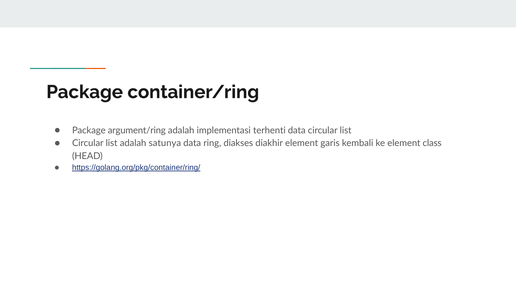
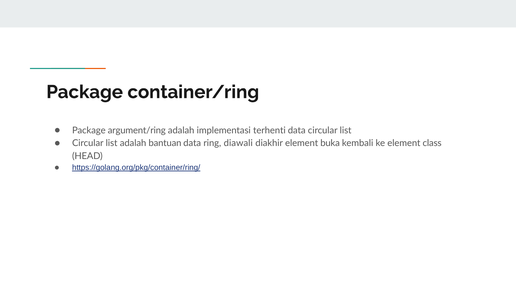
satunya: satunya -> bantuan (165, 143)
diakses: diakses -> diawali (238, 143)
garis: garis -> buka (330, 143)
